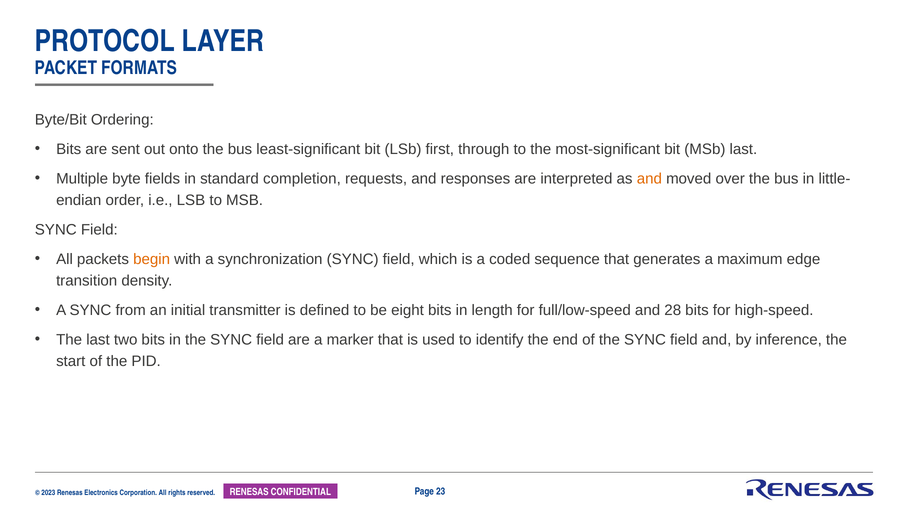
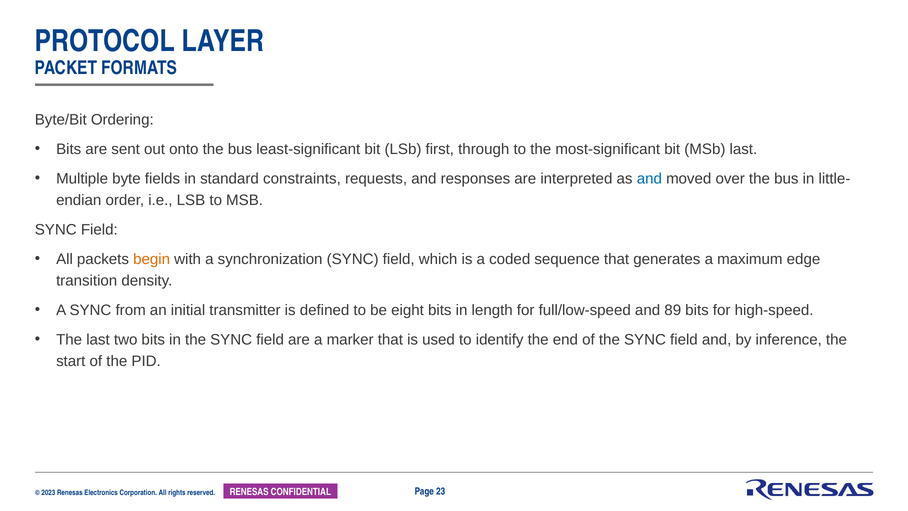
completion: completion -> constraints (302, 179)
and colour: orange -> blue (649, 179)
28: 28 -> 89 (673, 310)
